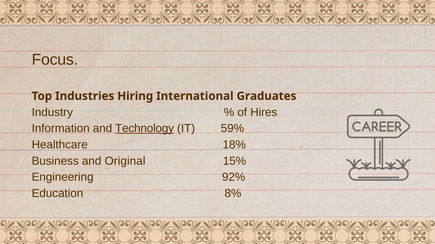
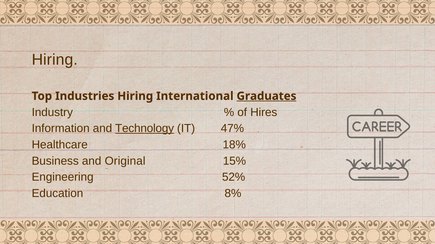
Focus: Focus -> Hiring (55, 60)
Graduates underline: none -> present (266, 96)
59%: 59% -> 47% (232, 129)
92%: 92% -> 52% (234, 178)
